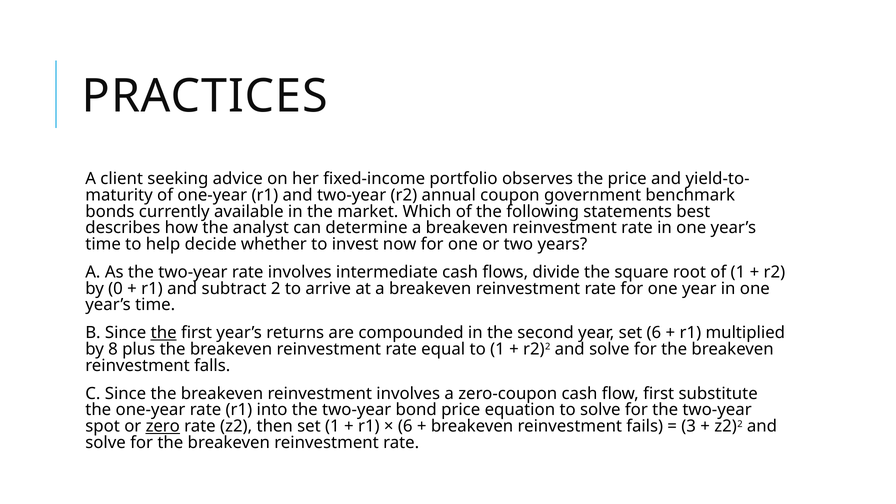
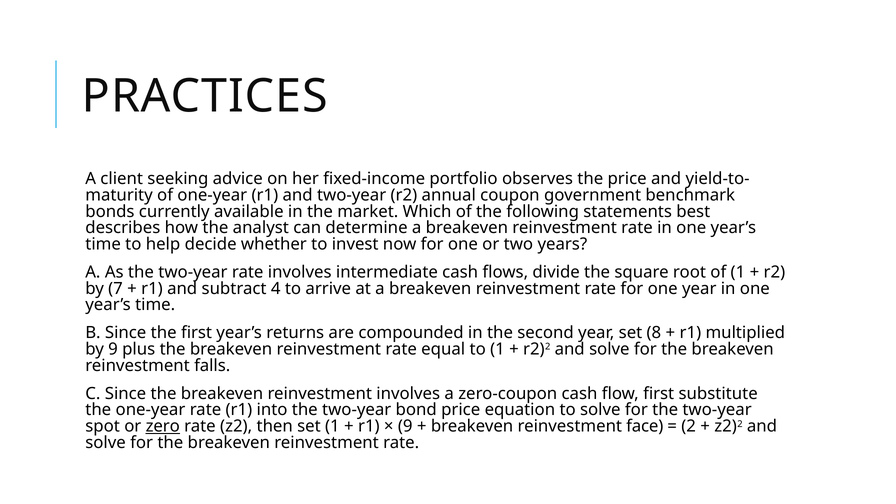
0: 0 -> 7 (116, 289)
2: 2 -> 4 (276, 289)
the underline: present -> none (164, 333)
set 6: 6 -> 8 (654, 333)
by 8: 8 -> 9 (113, 349)
6: 6 -> 9 (405, 426)
fails: fails -> face (645, 426)
3: 3 -> 2 (689, 426)
